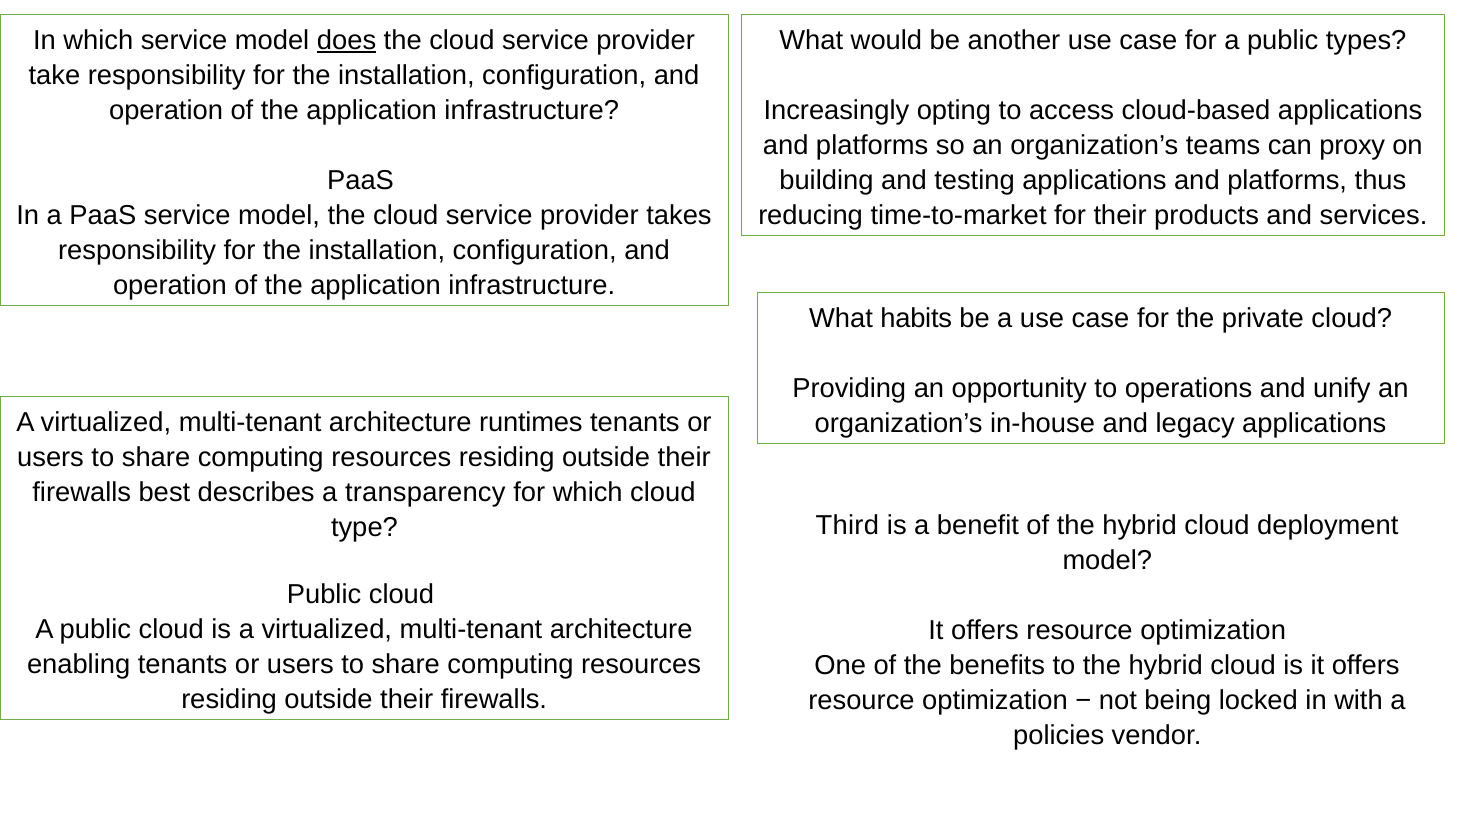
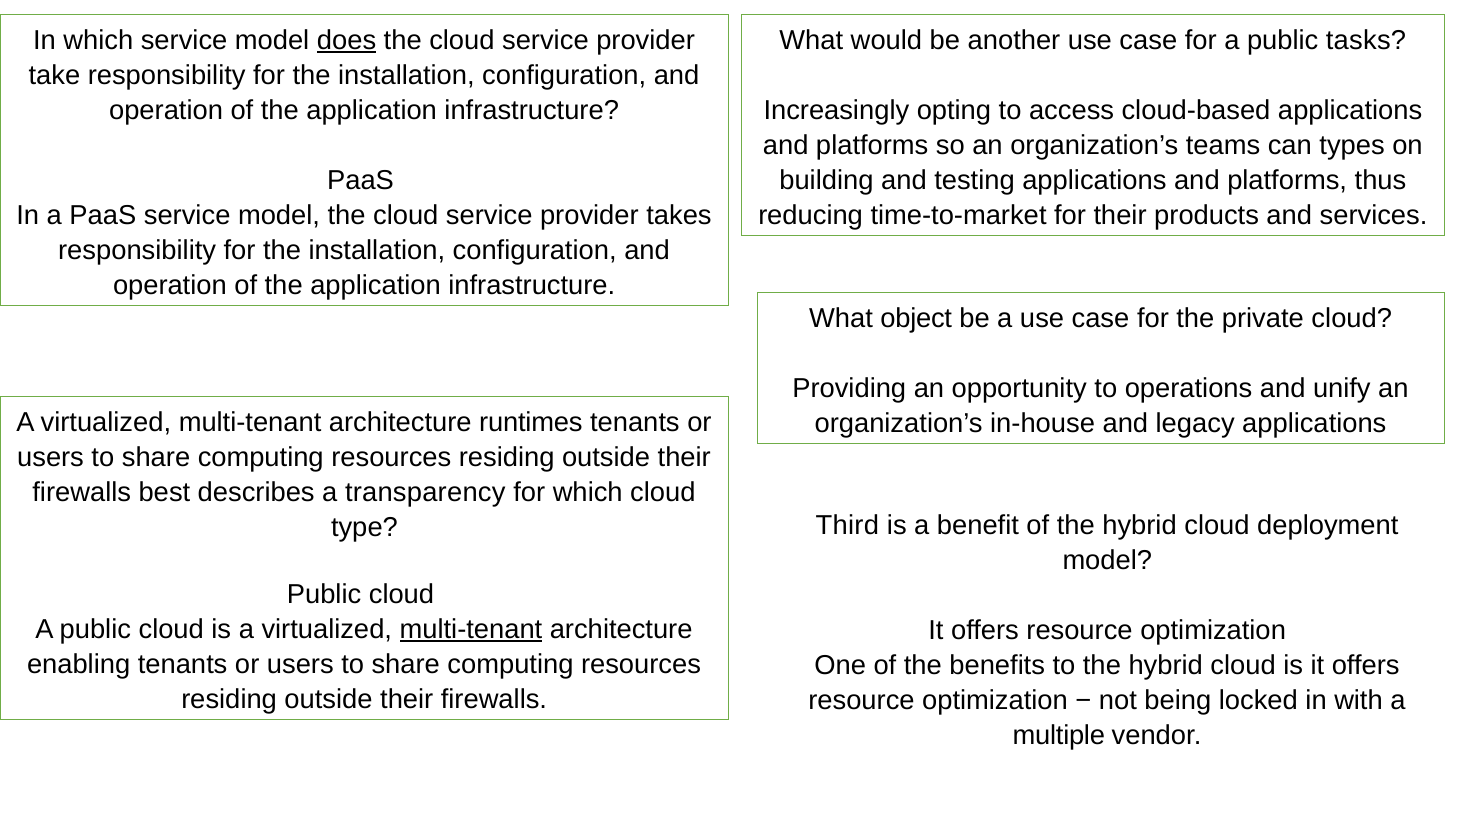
types: types -> tasks (1366, 40)
proxy: proxy -> types (1352, 145)
habits: habits -> object (916, 318)
multi-tenant underline: none -> present (471, 629)
policies: policies -> multiple (1059, 736)
